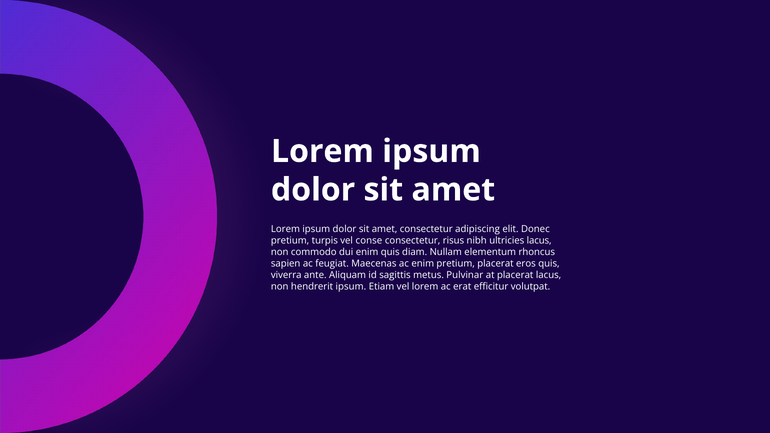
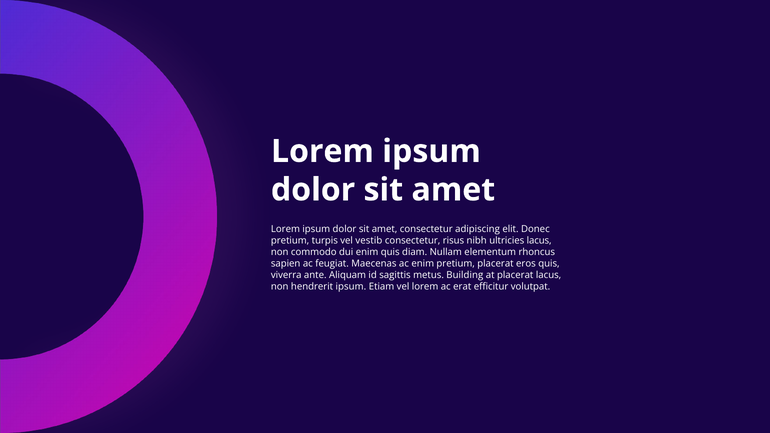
conse: conse -> vestib (369, 241)
Pulvinar: Pulvinar -> Building (465, 275)
